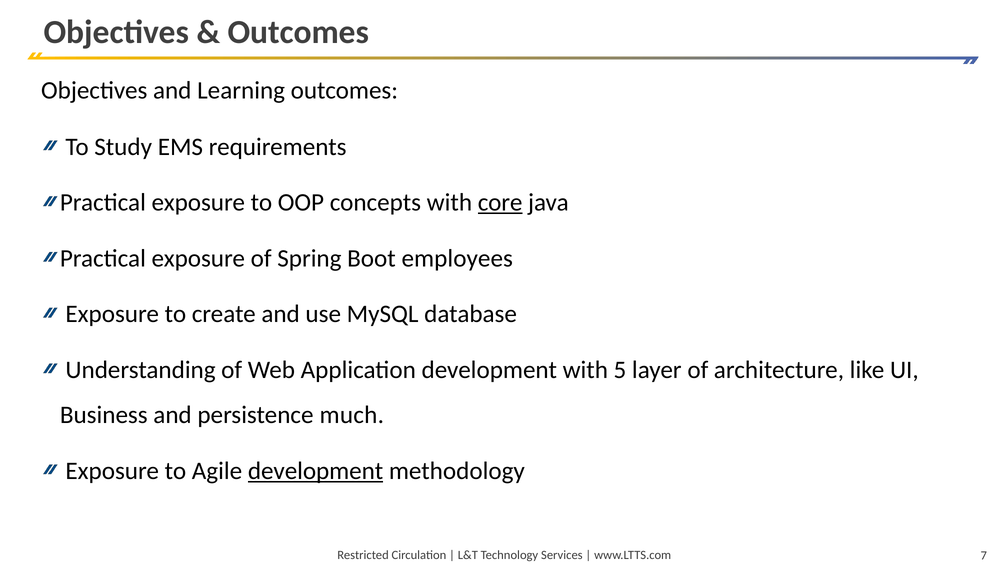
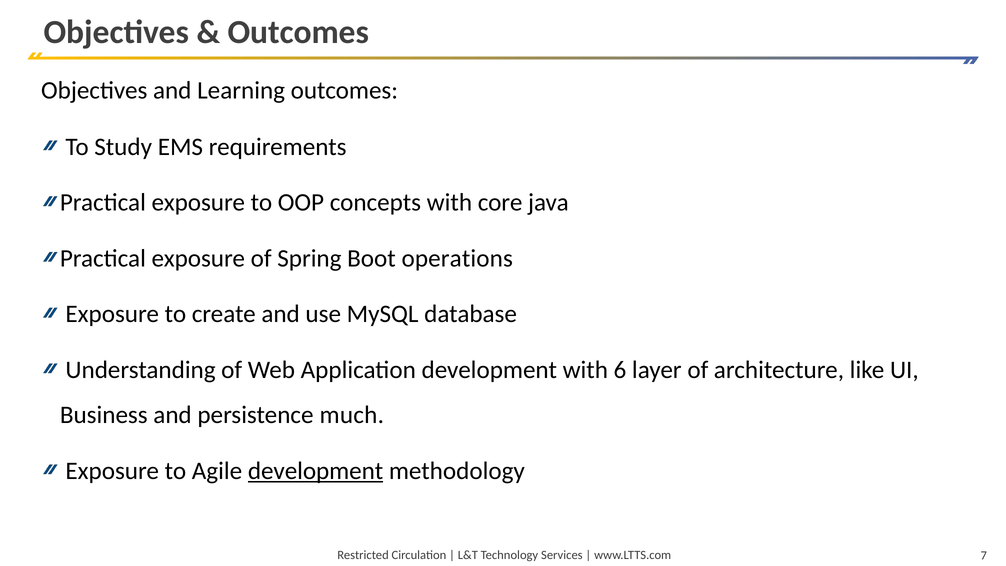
core underline: present -> none (500, 202)
employees: employees -> operations (457, 258)
5: 5 -> 6 (620, 370)
